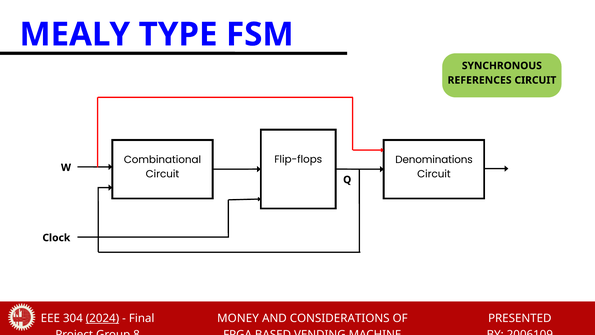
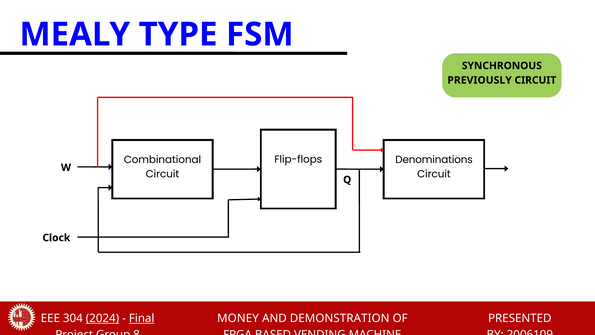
REFERENCES: REFERENCES -> PREVIOUSLY (480, 80)
Final underline: none -> present (142, 318)
CONSIDERATIONS: CONSIDERATIONS -> DEMONSTRATION (340, 318)
